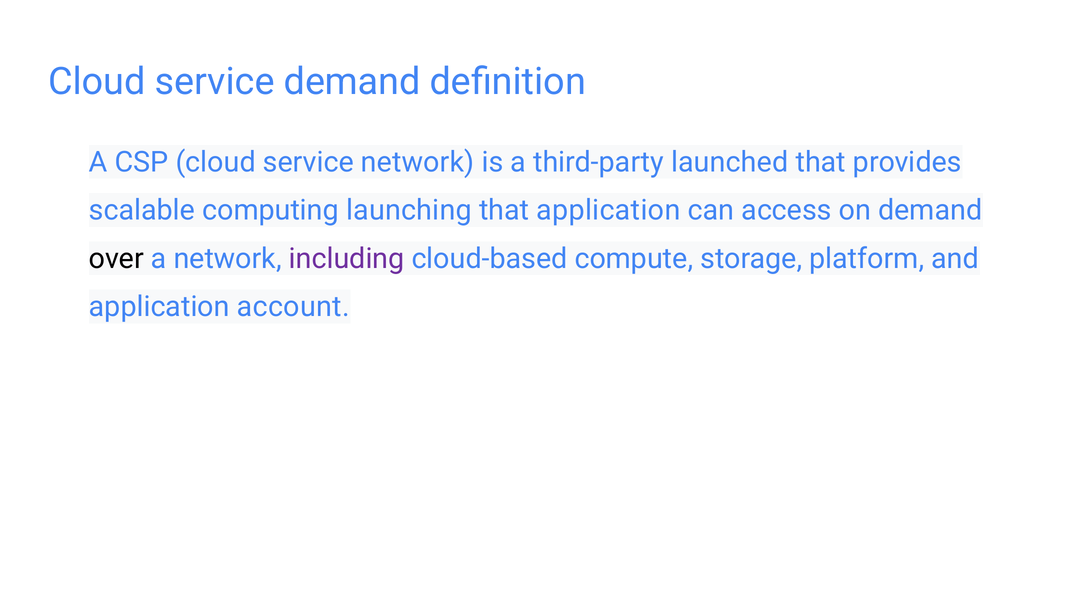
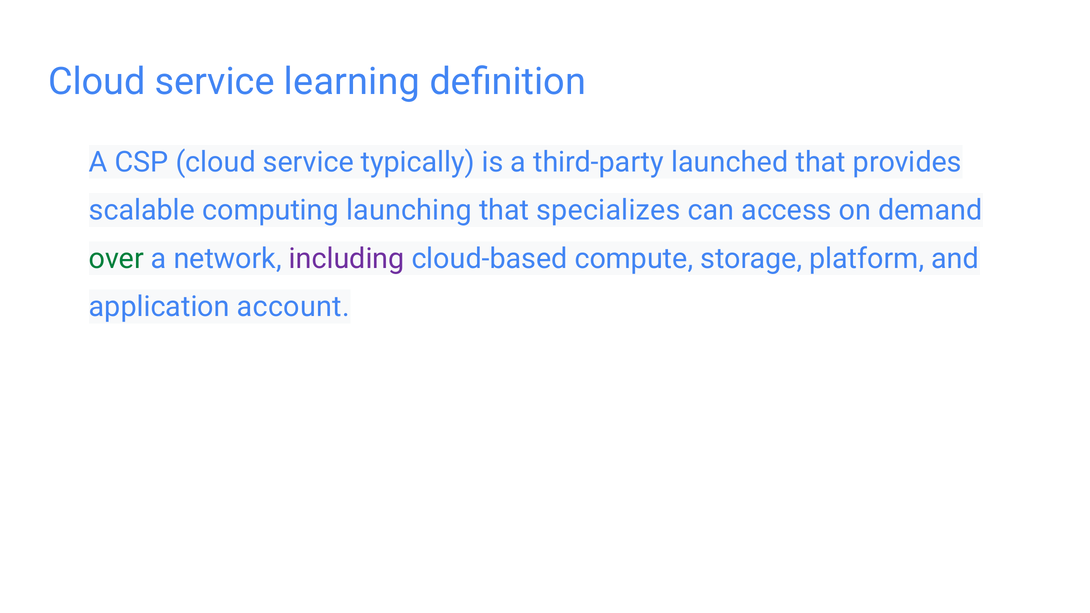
service demand: demand -> learning (352, 82)
service network: network -> typically (418, 162)
that application: application -> specializes (608, 210)
over colour: black -> green (116, 259)
